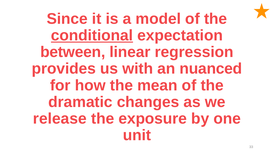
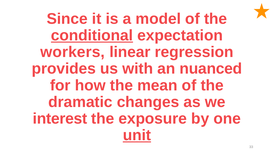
between: between -> workers (73, 52)
release: release -> interest (60, 119)
unit underline: none -> present (137, 135)
